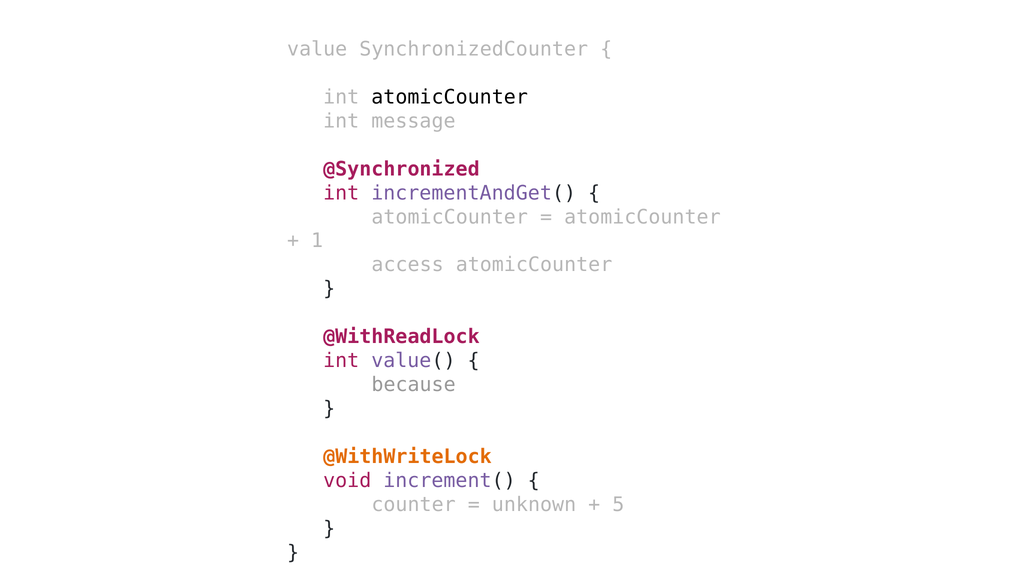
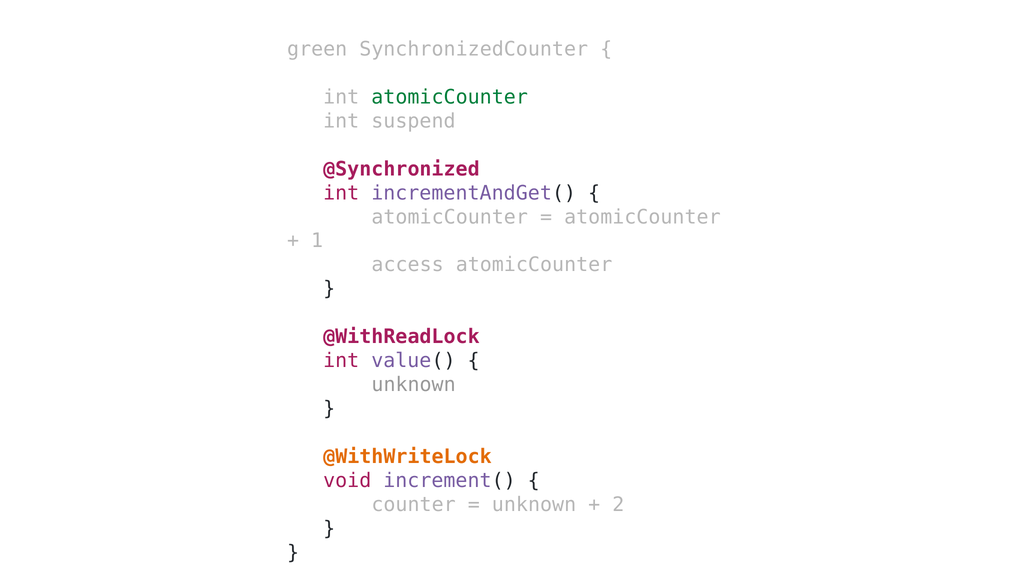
value: value -> green (317, 49)
atomicCounter colour: black -> green (450, 97)
message: message -> suspend (413, 121)
because: because -> unknown (414, 385)
5: 5 -> 2 (618, 505)
